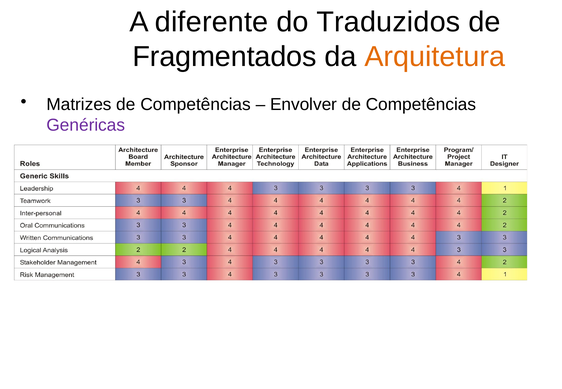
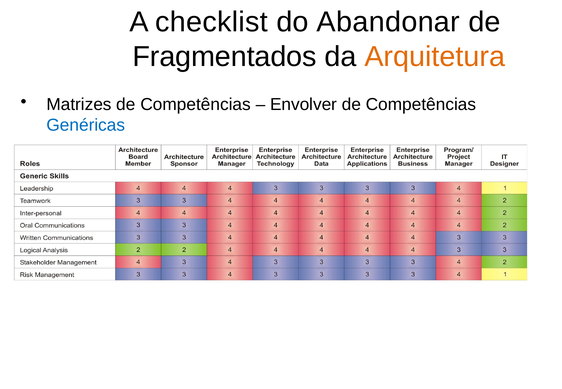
diferente: diferente -> checklist (212, 22)
Traduzidos: Traduzidos -> Abandonar (388, 22)
Genéricas colour: purple -> blue (86, 125)
